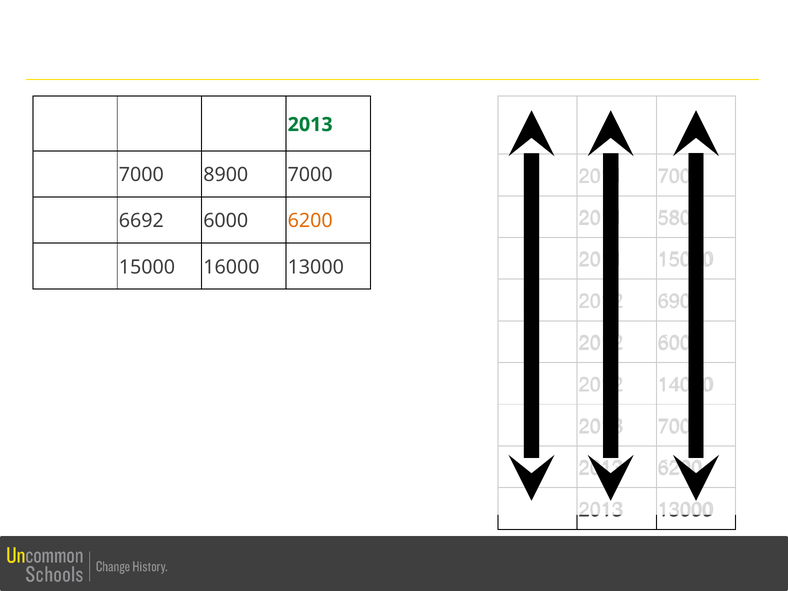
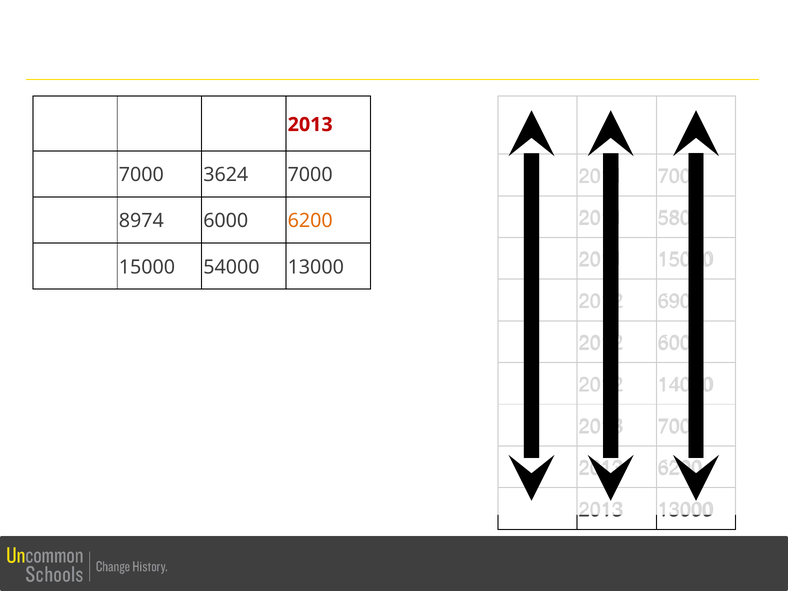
2013 colour: green -> red (310, 125)
8900: 8900 -> 3624 (226, 175)
6692: 6692 -> 8974 (141, 221)
16000: 16000 -> 54000 (231, 267)
